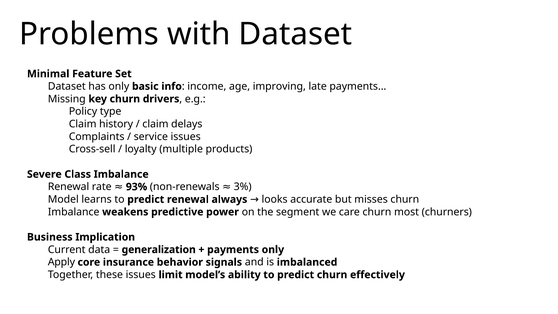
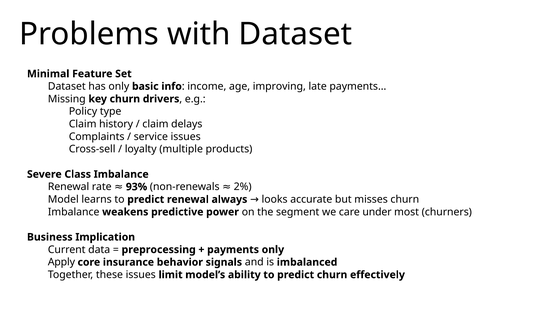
3%: 3% -> 2% (243, 187)
care churn: churn -> under (377, 212)
generalization: generalization -> preprocessing (159, 250)
